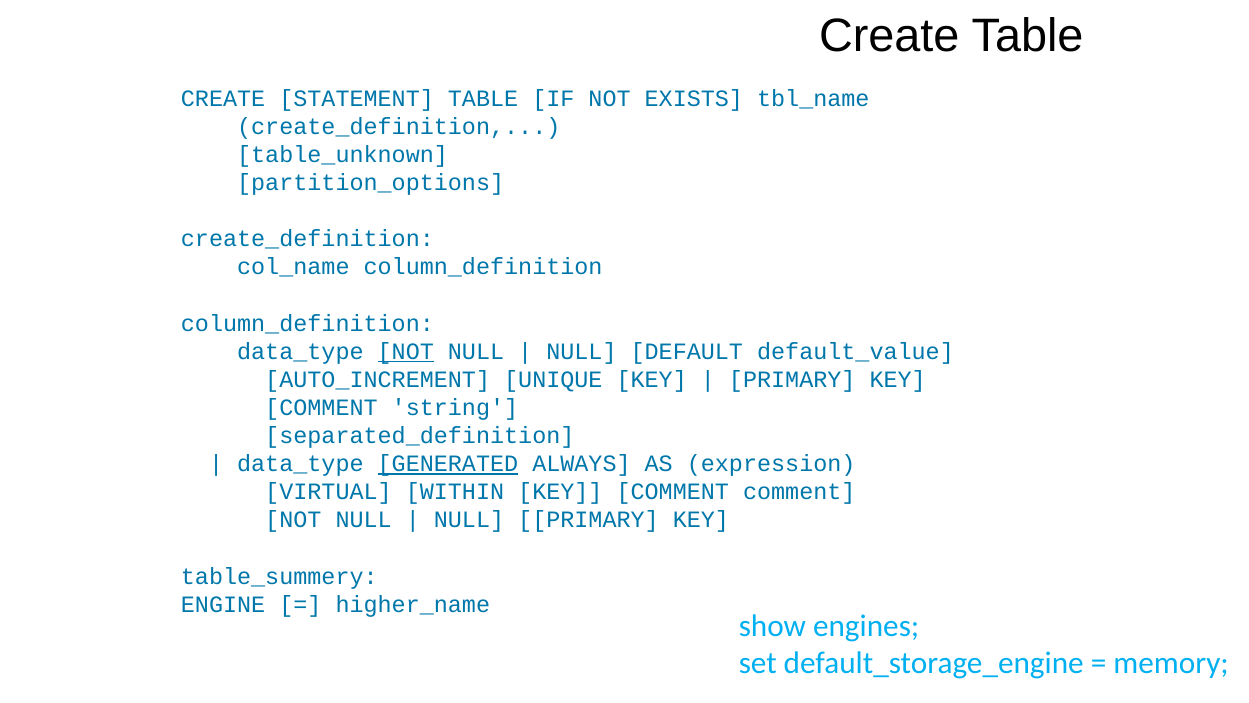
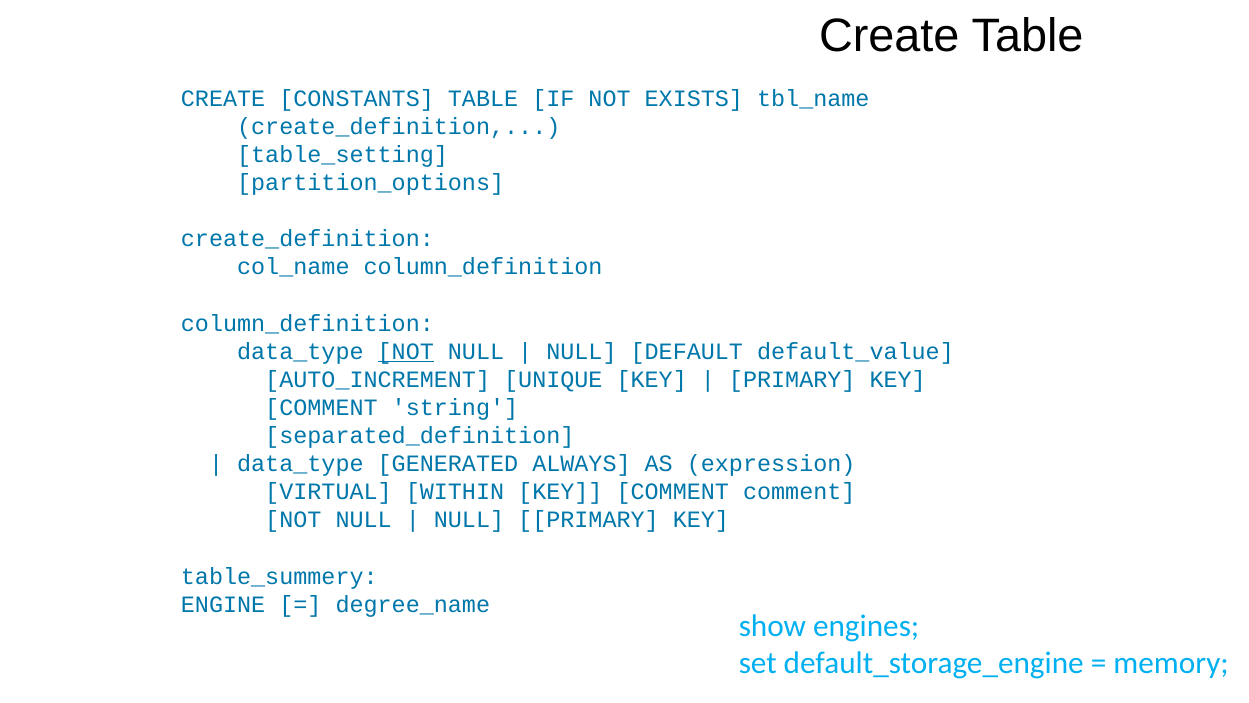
STATEMENT: STATEMENT -> CONSTANTS (357, 98)
table_unknown: table_unknown -> table_setting (343, 155)
GENERATED underline: present -> none (448, 464)
higher_name: higher_name -> degree_name (413, 604)
